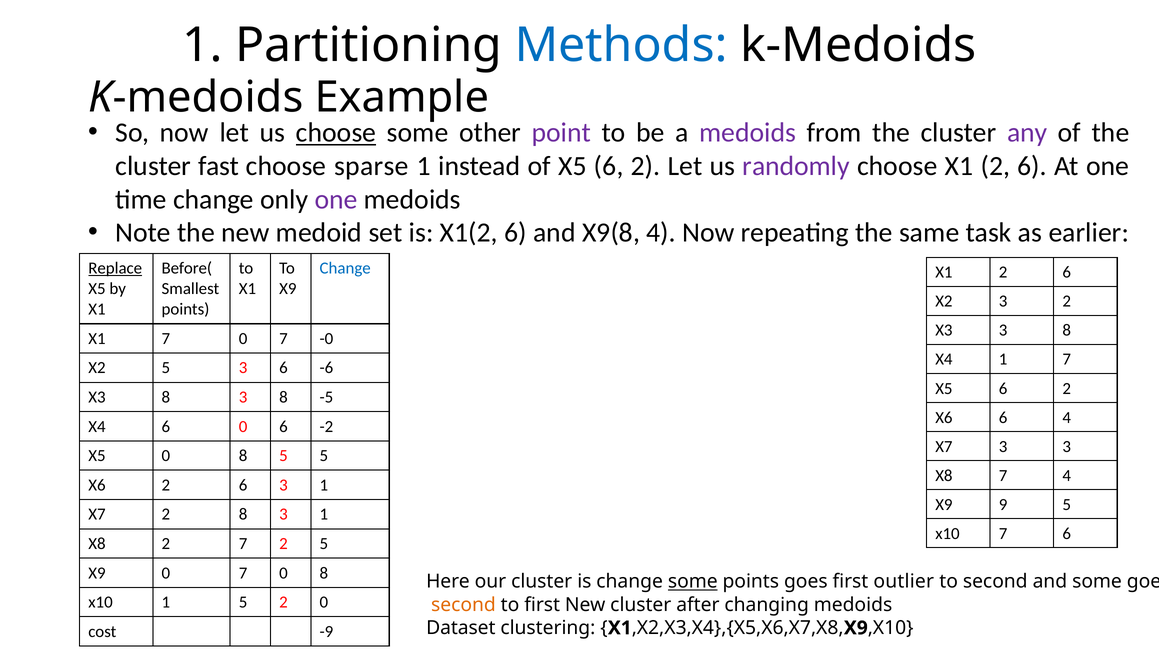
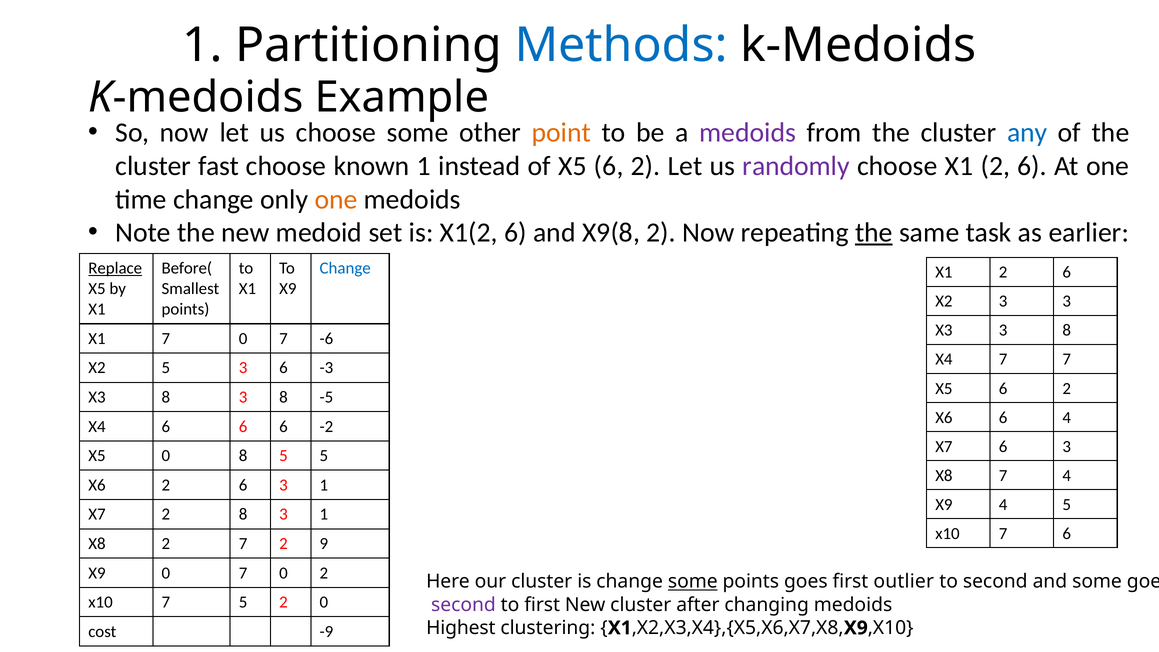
choose underline: present -> none (336, 133)
point colour: purple -> orange (561, 133)
any colour: purple -> blue (1027, 133)
sparse: sparse -> known (372, 166)
one colour: purple -> orange (336, 199)
X9(8 4: 4 -> 2 (661, 233)
the underline: none -> present (874, 233)
3 2: 2 -> 3 (1067, 301)
-0: -0 -> -6 (326, 339)
X4 1: 1 -> 7 (1003, 359)
-6: -6 -> -3 (326, 368)
X4 6 0: 0 -> 6 (243, 426)
X7 3: 3 -> 6 (1003, 446)
X9 9: 9 -> 4 (1003, 504)
2 5: 5 -> 9 (324, 544)
7 0 8: 8 -> 2 (324, 573)
1: 1 -> 7 (166, 602)
second colour: orange -> purple (463, 605)
Dataset: Dataset -> Highest (461, 628)
